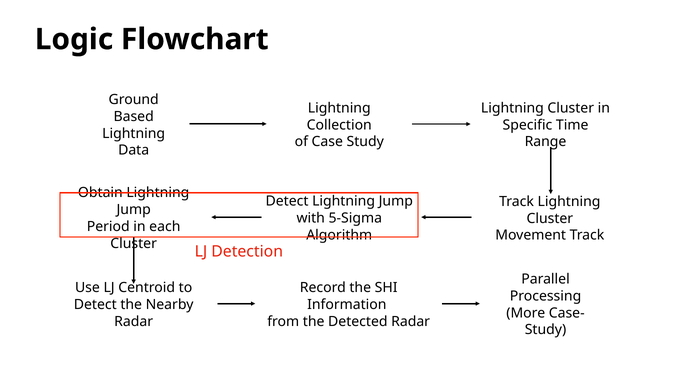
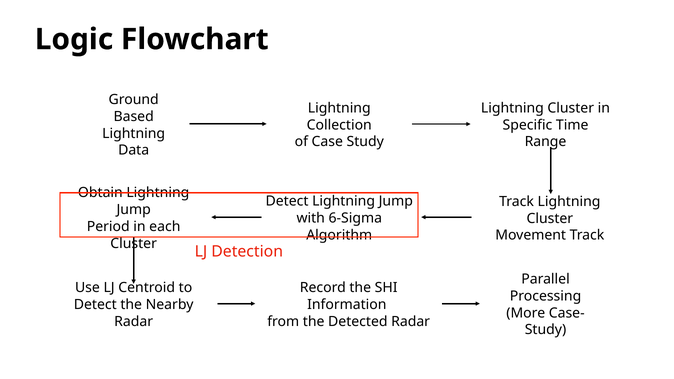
5-Sigma: 5-Sigma -> 6-Sigma (355, 218)
